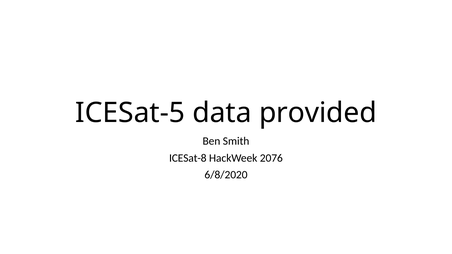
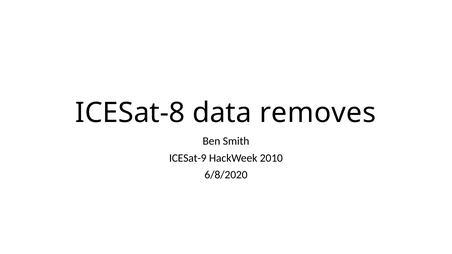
ICESat-5: ICESat-5 -> ICESat-8 (130, 113)
provided: provided -> removes (318, 113)
ICESat-8: ICESat-8 -> ICESat-9 (188, 158)
2076: 2076 -> 2010 (271, 158)
